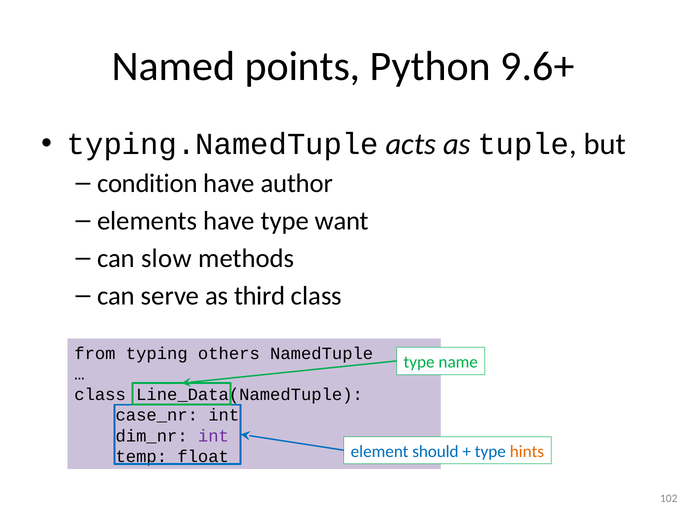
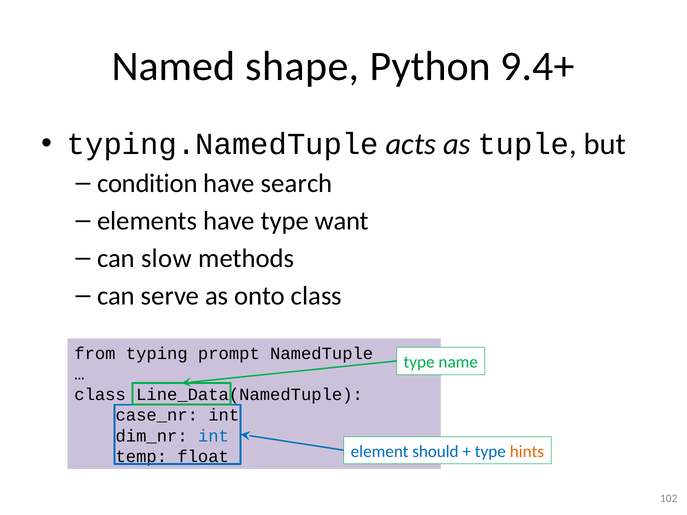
points: points -> shape (302, 67)
9.6+: 9.6+ -> 9.4+ (537, 67)
author: author -> search (297, 184)
third: third -> onto (260, 296)
others: others -> prompt (229, 354)
int colour: purple -> blue (213, 436)
